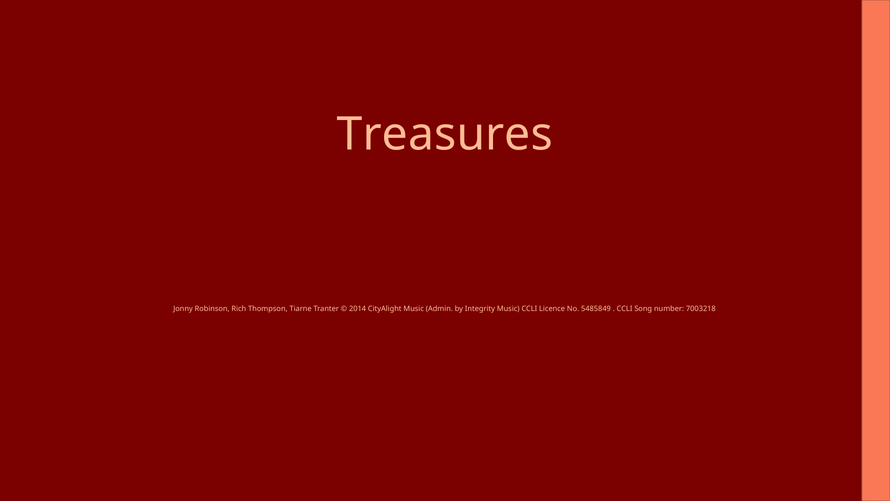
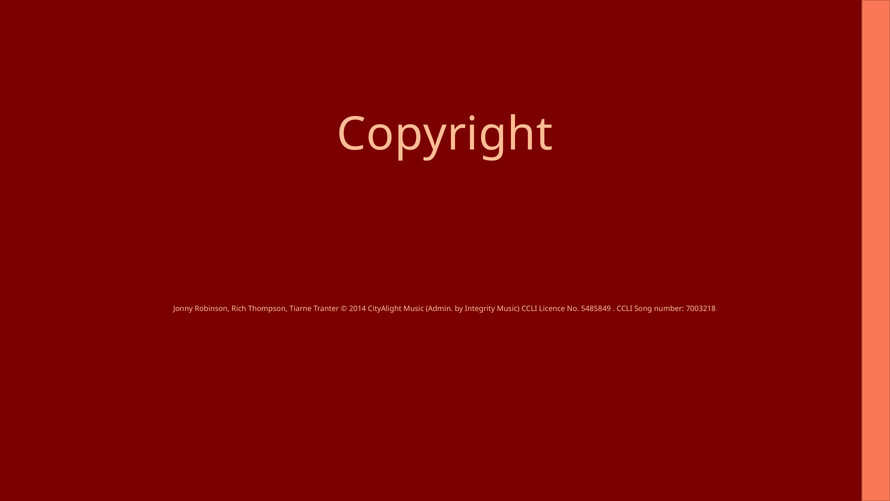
Treasures: Treasures -> Copyright (445, 134)
